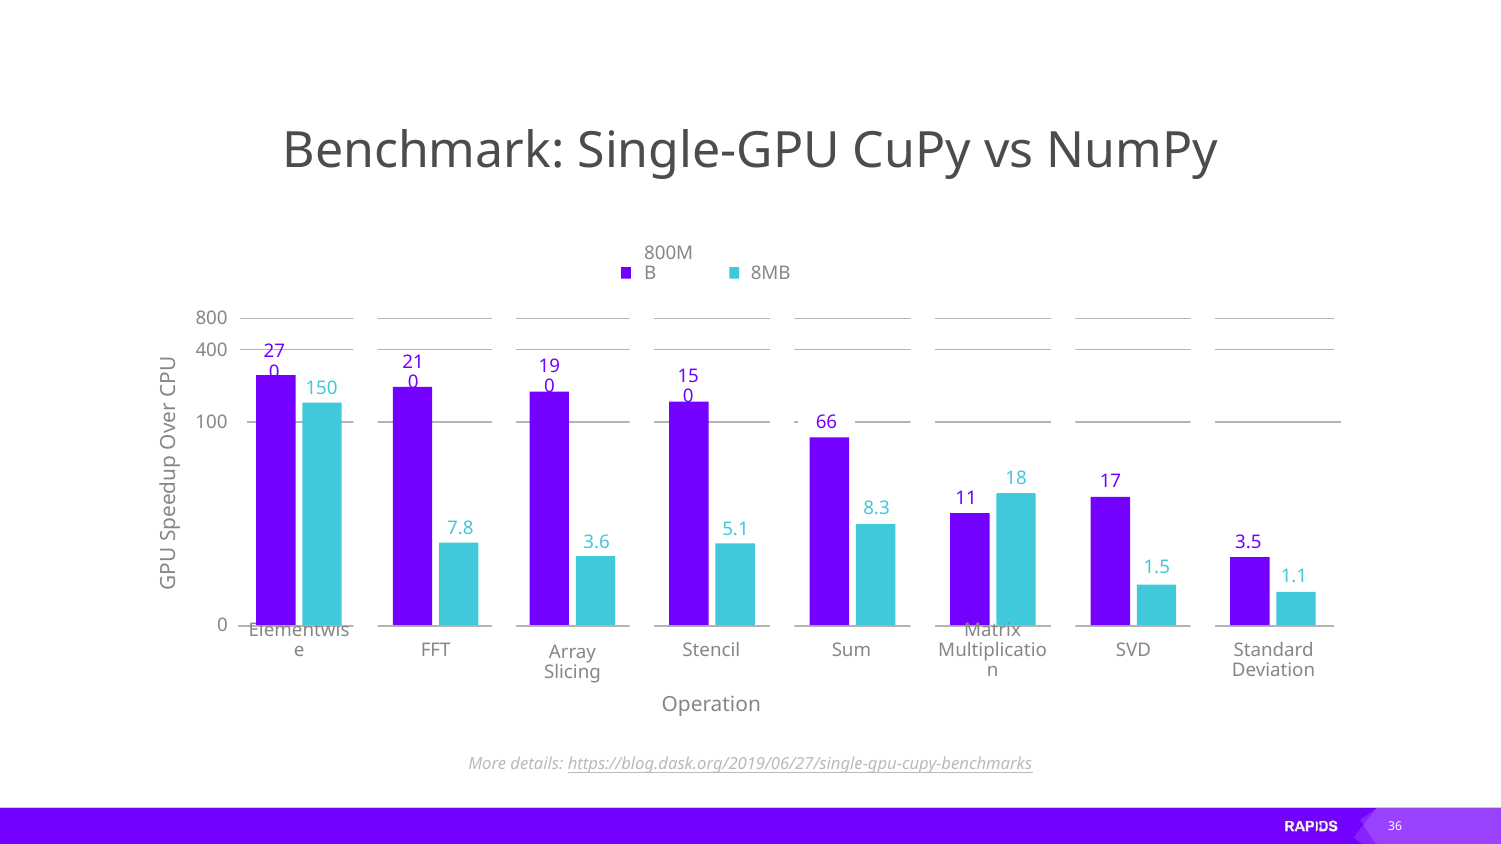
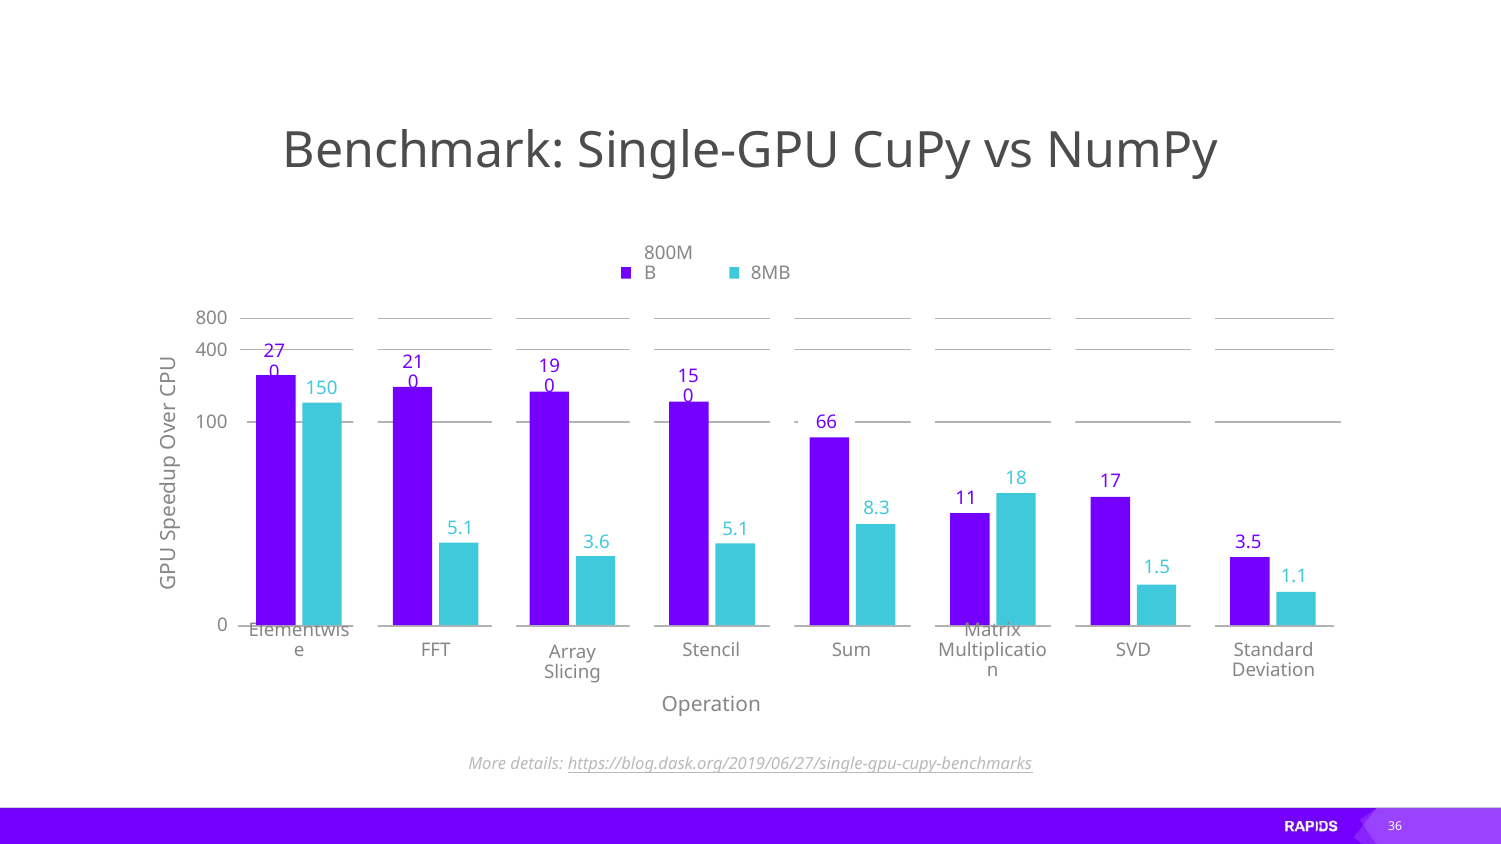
7.8: 7.8 -> 5.1 (460, 529)
